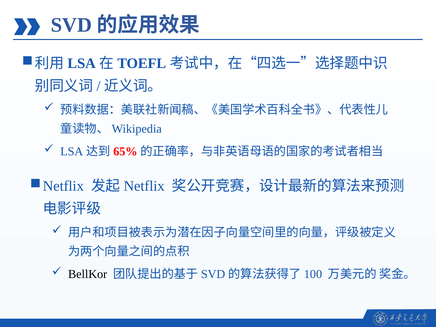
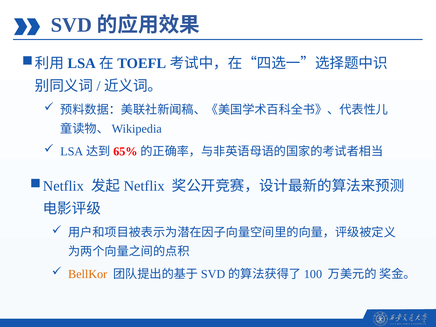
BellKor colour: black -> orange (88, 274)
